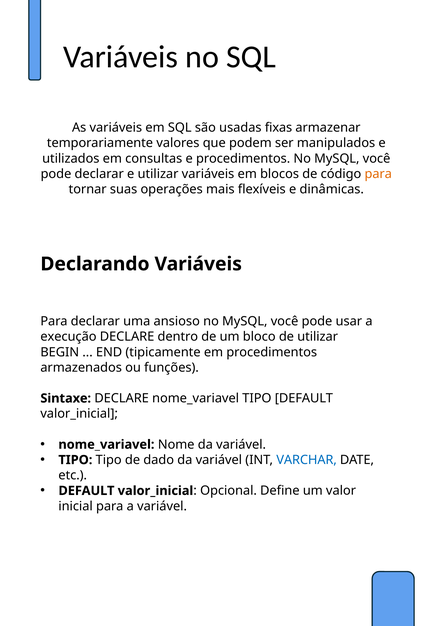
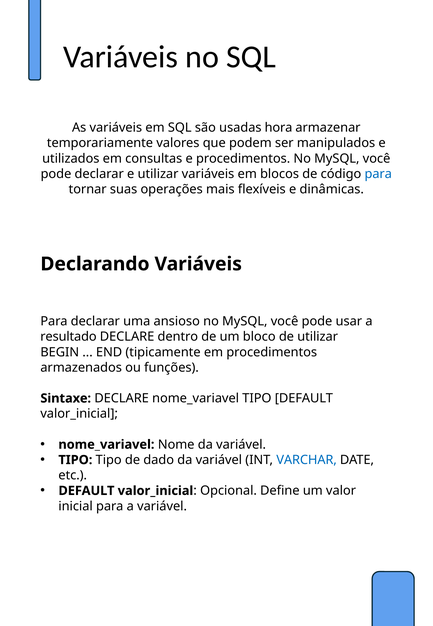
fixas: fixas -> hora (279, 128)
para colour: orange -> blue (378, 174)
execução: execução -> resultado (68, 336)
